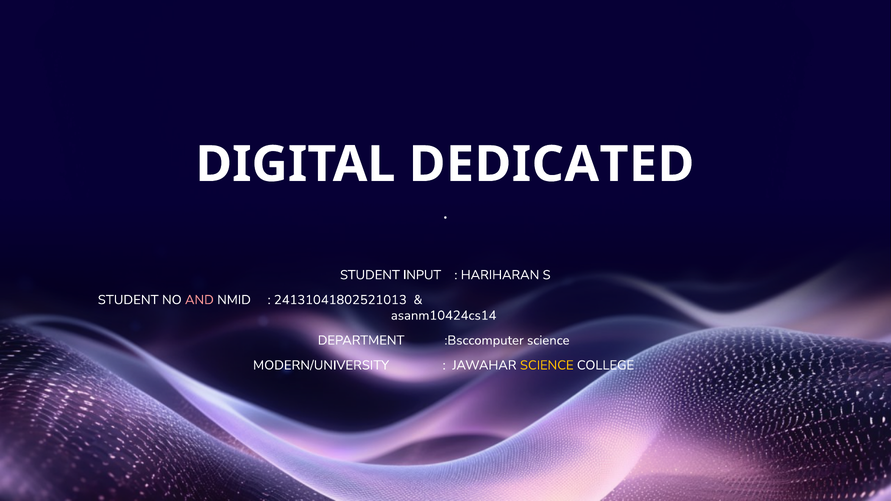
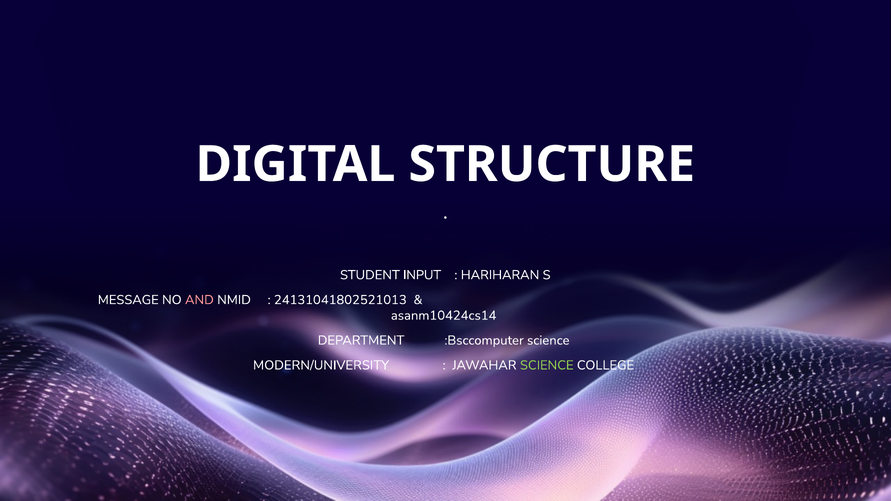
DEDICATED: DEDICATED -> STRUCTURE (552, 165)
STUDENT: STUDENT -> MESSAGE (128, 300)
SCIENCE colour: yellow -> light green (547, 365)
